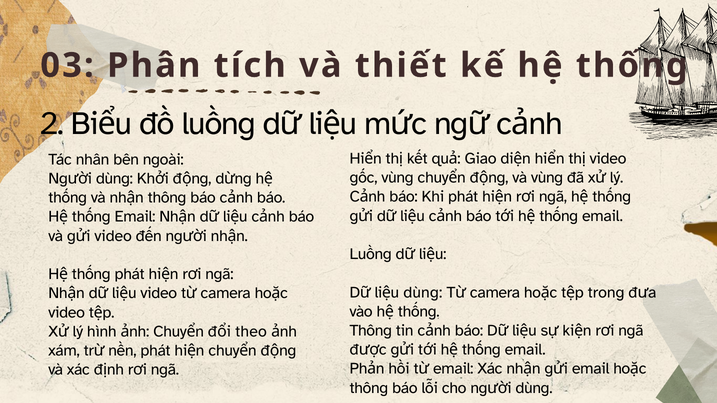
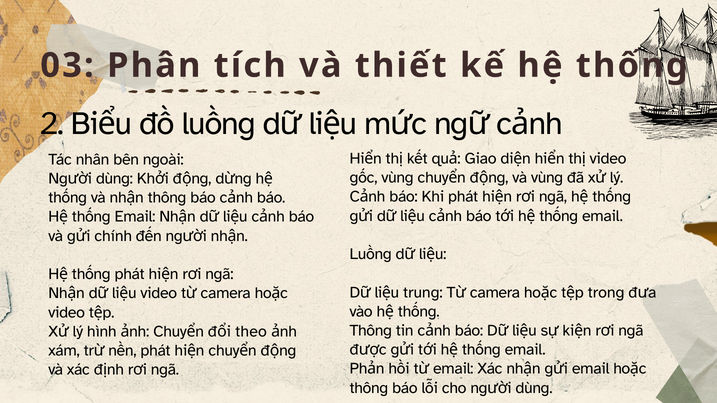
video: video -> chính (113, 236)
dùng: dùng -> trung (423, 292)
